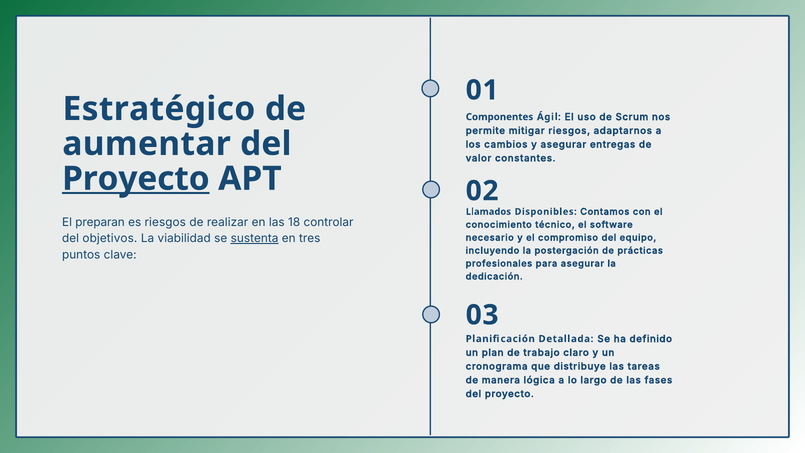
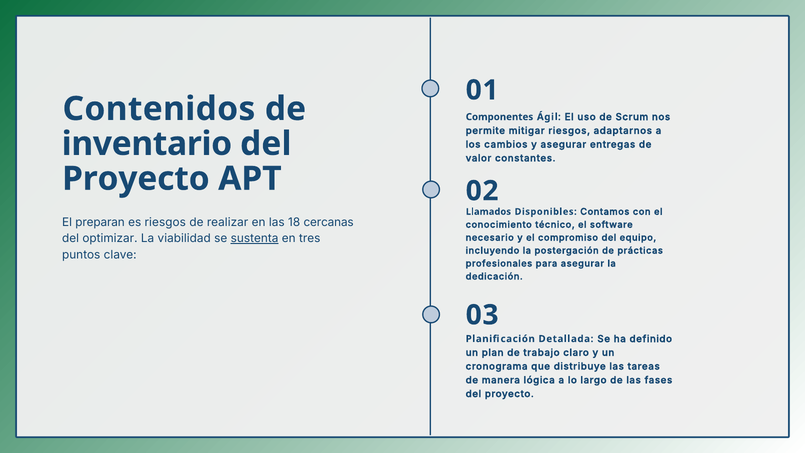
Estratégico: Estratégico -> Contenidos (159, 109)
aumentar: aumentar -> inventario (147, 144)
Proyecto underline: present -> none (136, 179)
controlar: controlar -> cercanas (329, 222)
objetivos: objetivos -> optimizar (110, 238)
